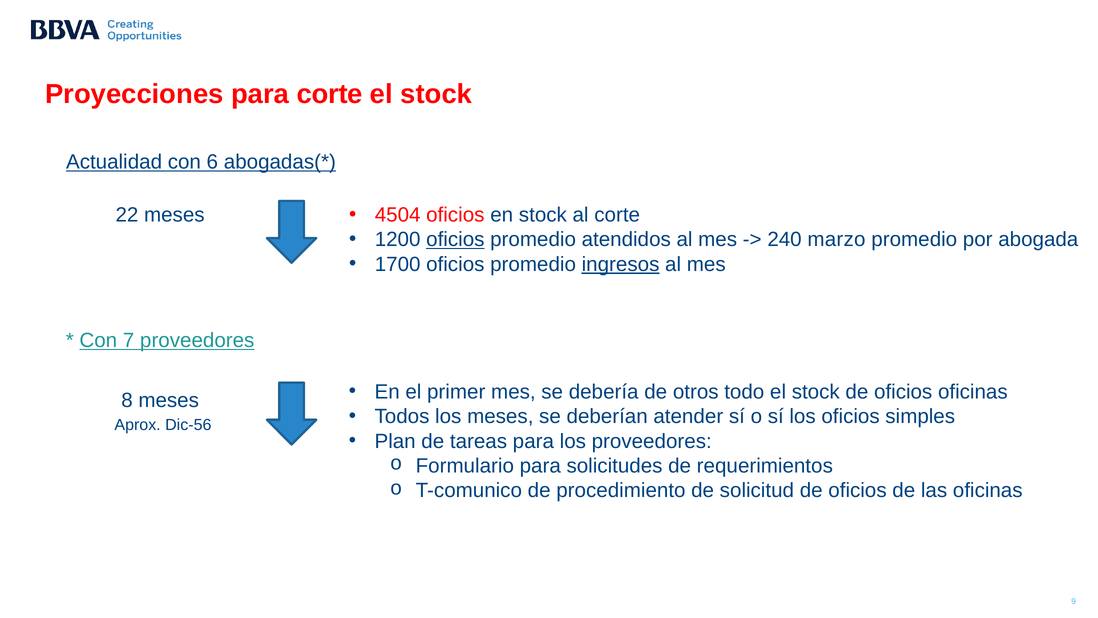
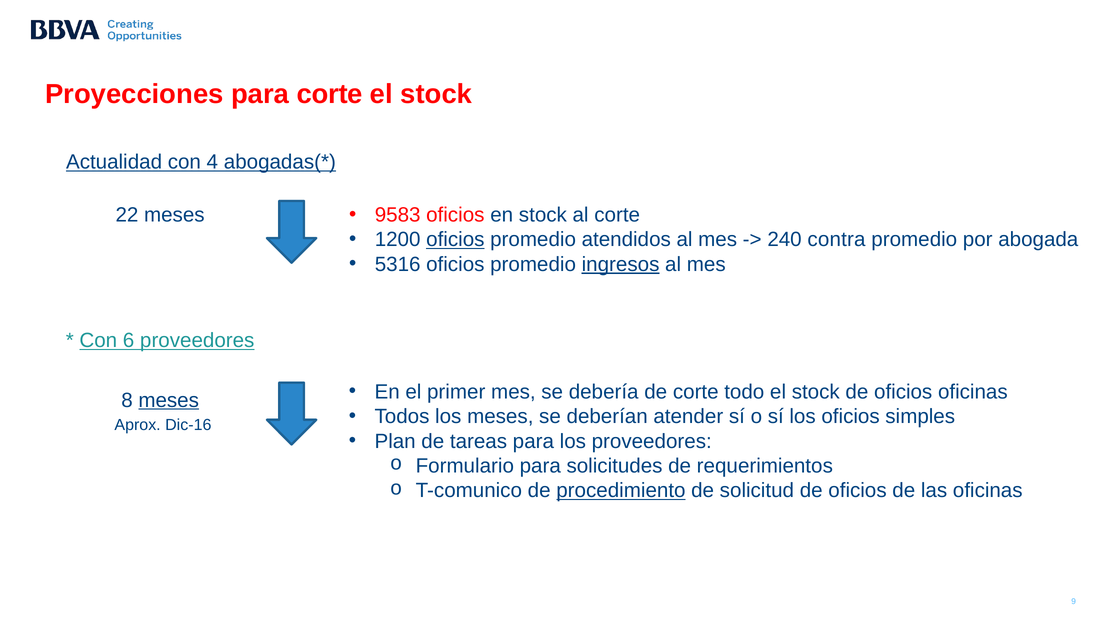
6: 6 -> 4 (212, 162)
4504: 4504 -> 9583 (398, 215)
marzo: marzo -> contra (836, 239)
1700: 1700 -> 5316 (398, 264)
7: 7 -> 6 (129, 340)
meses underline: none -> present (169, 400)
de otros: otros -> corte (696, 392)
Dic-56: Dic-56 -> Dic-16 (188, 425)
procedimiento underline: none -> present (621, 490)
